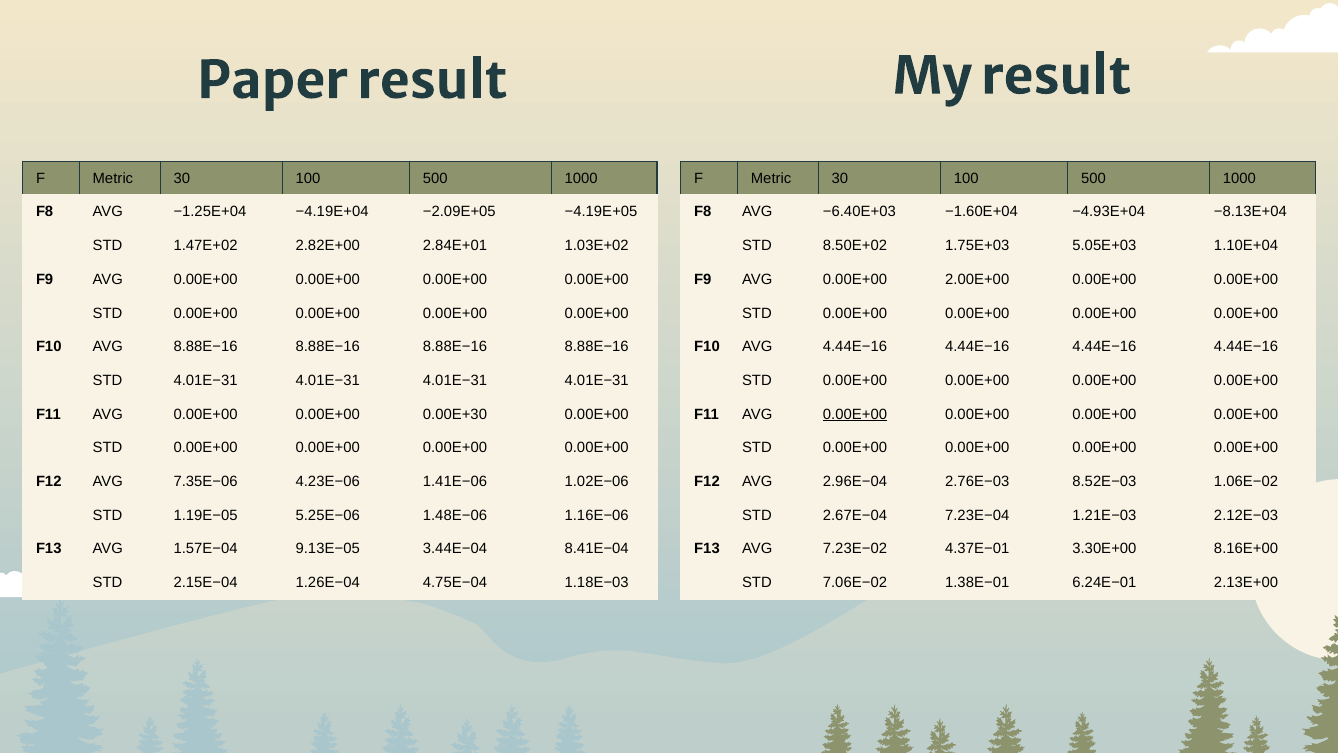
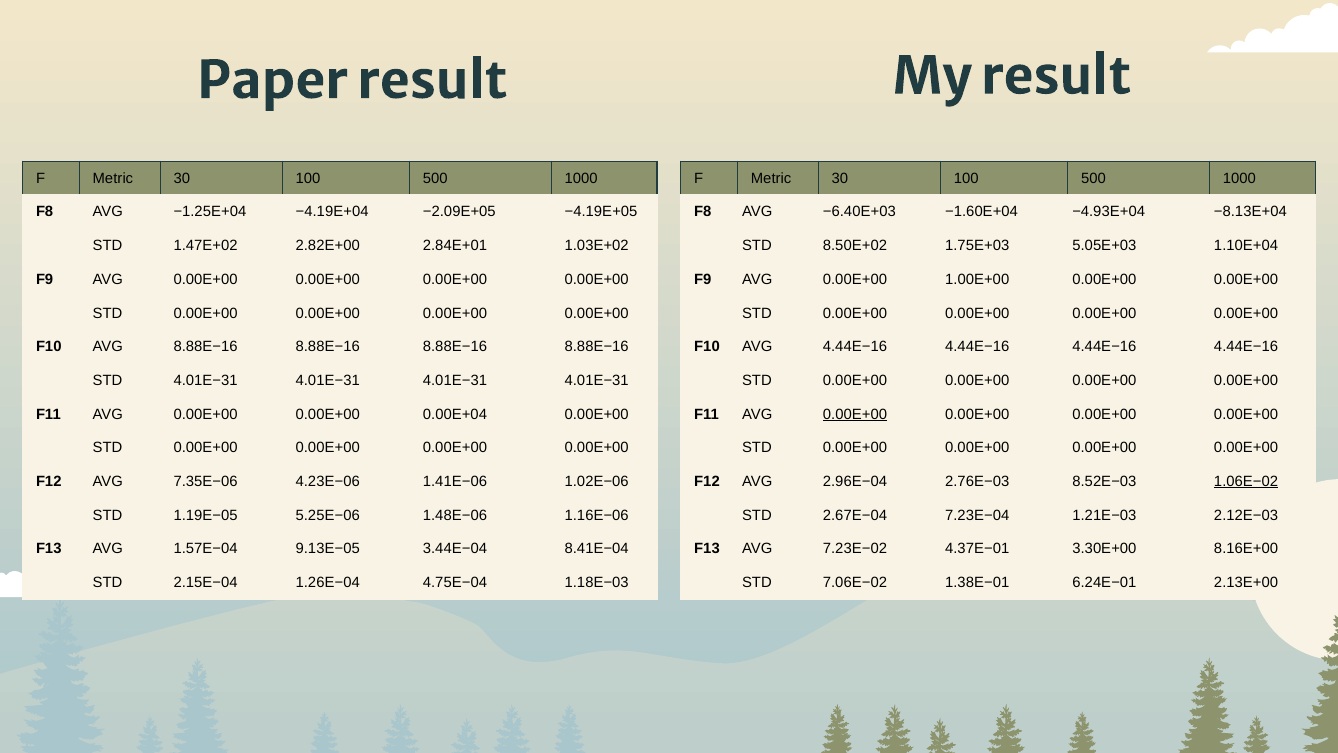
2.00E+00: 2.00E+00 -> 1.00E+00 (977, 279)
0.00E+30: 0.00E+30 -> 0.00E+04 (455, 414)
1.06E−02 underline: none -> present (1246, 481)
